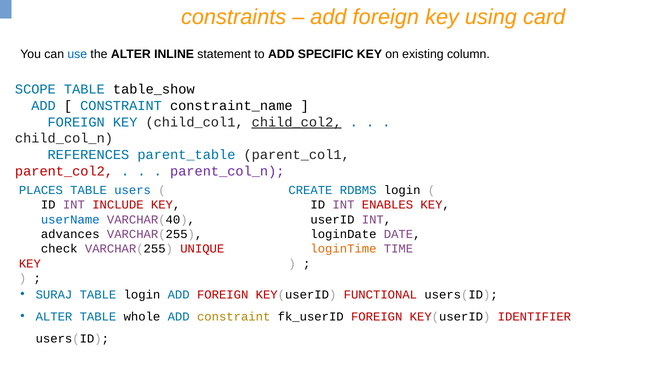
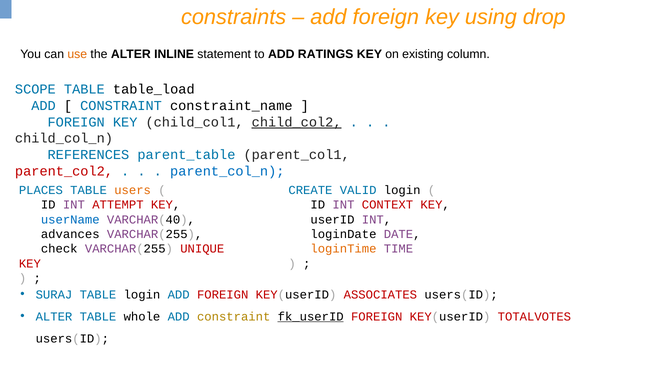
card: card -> drop (544, 17)
use colour: blue -> orange (77, 54)
SPECIFIC: SPECIFIC -> RATINGS (326, 54)
table_show: table_show -> table_load (154, 89)
parent_col_n colour: purple -> blue (227, 171)
users colour: blue -> orange (133, 190)
RDBMS: RDBMS -> VALID (358, 190)
INCLUDE: INCLUDE -> ATTEMPT (118, 205)
ENABLES: ENABLES -> CONTEXT (387, 205)
FUNCTIONAL: FUNCTIONAL -> ASSOCIATES (380, 294)
fk_userID underline: none -> present (311, 316)
IDENTIFIER: IDENTIFIER -> TOTALVOTES (534, 316)
